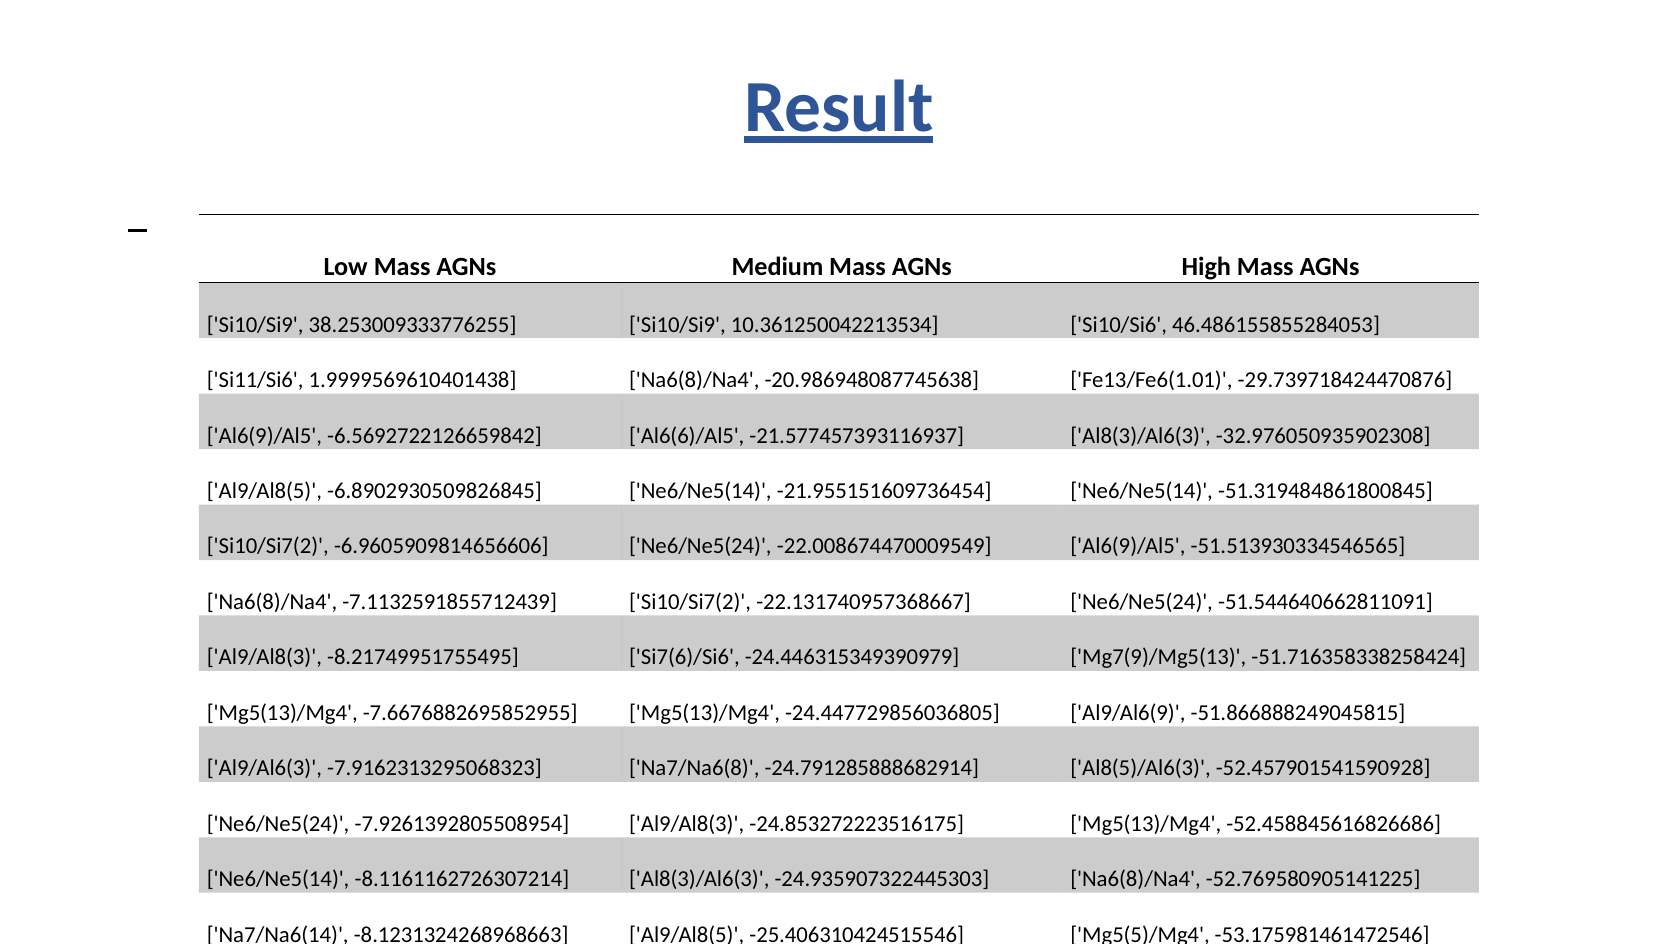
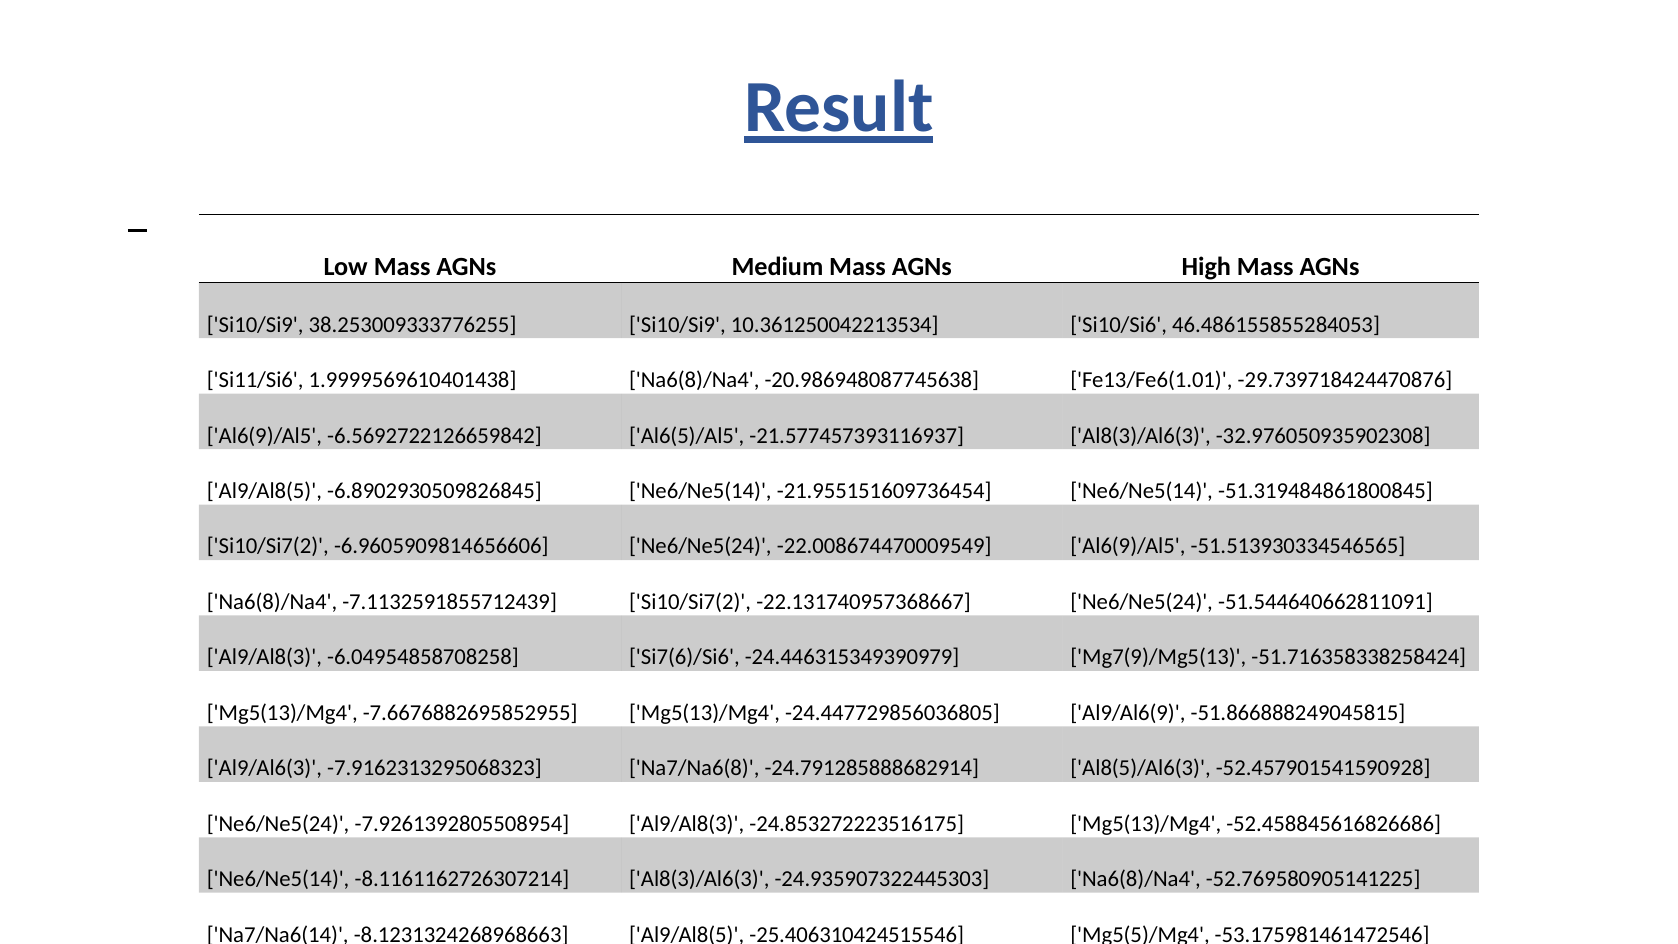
Al6(6)/Al5: Al6(6)/Al5 -> Al6(5)/Al5 (687, 435)
-8.21749951755495: -8.21749951755495 -> -6.04954858708258 (423, 657)
